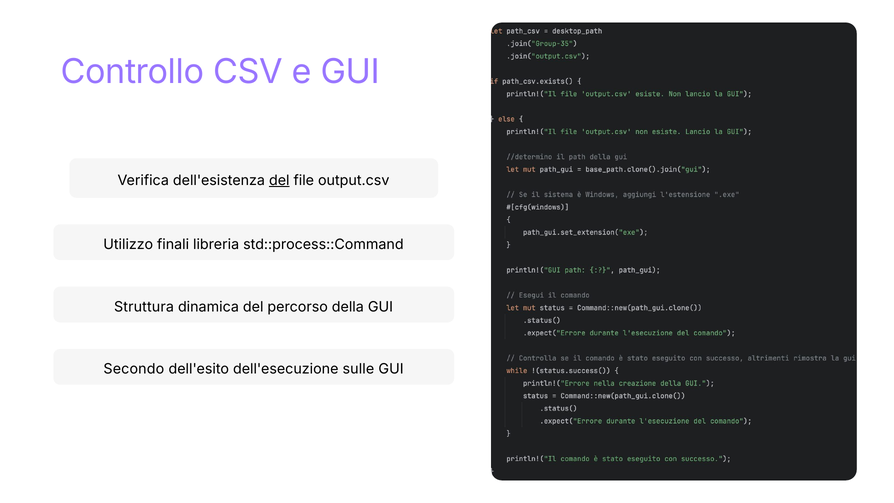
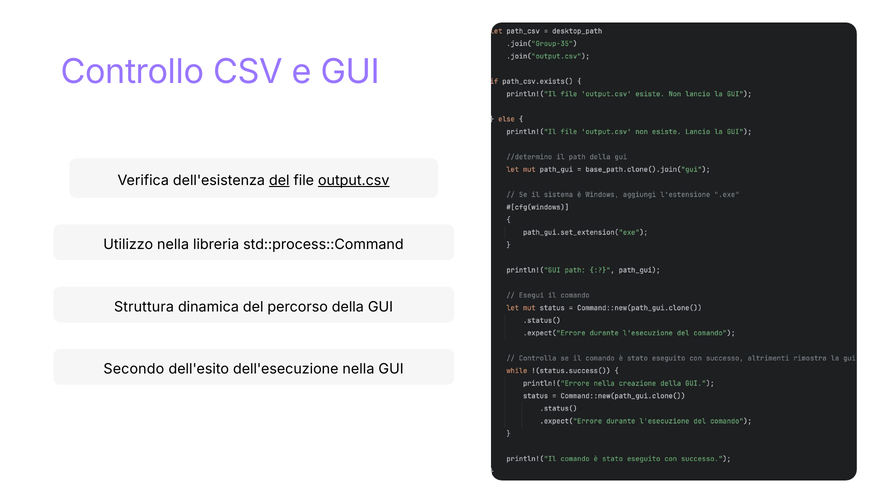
output.csv underline: none -> present (354, 180)
Utilizzo finali: finali -> nella (173, 245)
dell'esecuzione sulle: sulle -> nella (358, 369)
